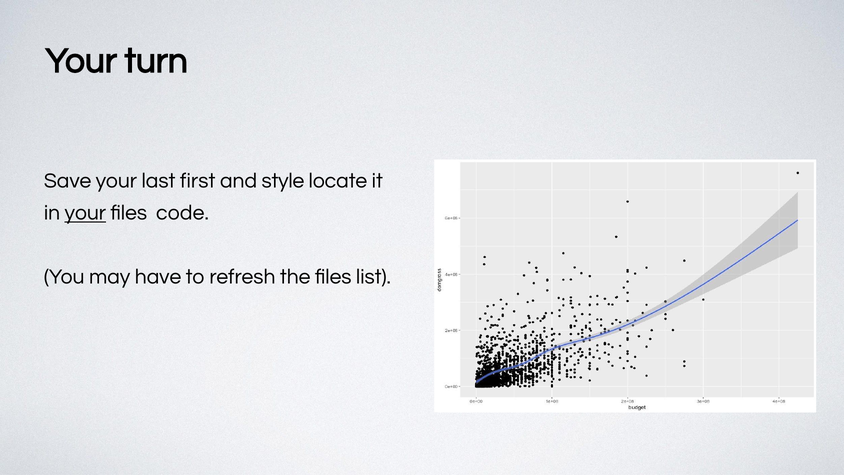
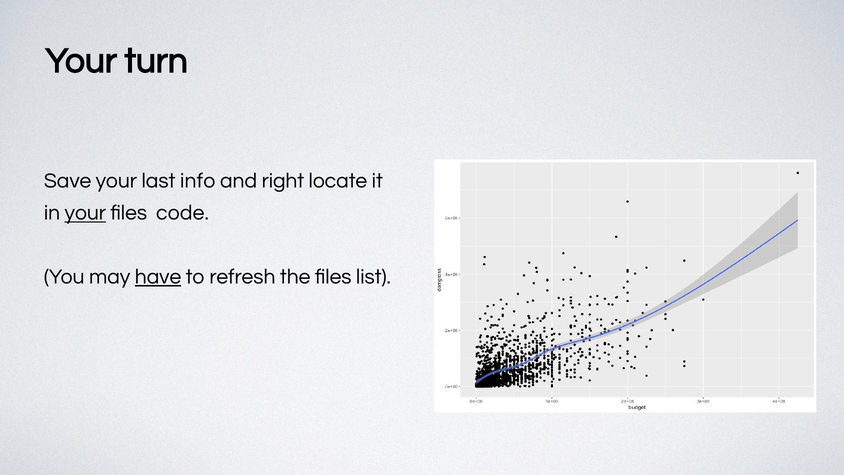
first: first -> info (198, 181)
style: style -> right (283, 181)
have underline: none -> present (158, 277)
